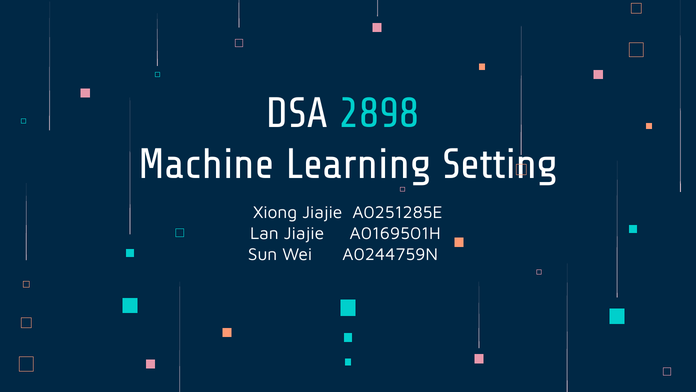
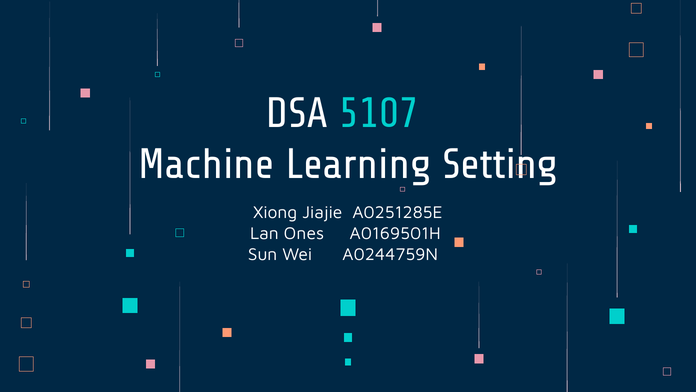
2898: 2898 -> 5107 (379, 113)
Lan Jiajie: Jiajie -> Ones (304, 233)
